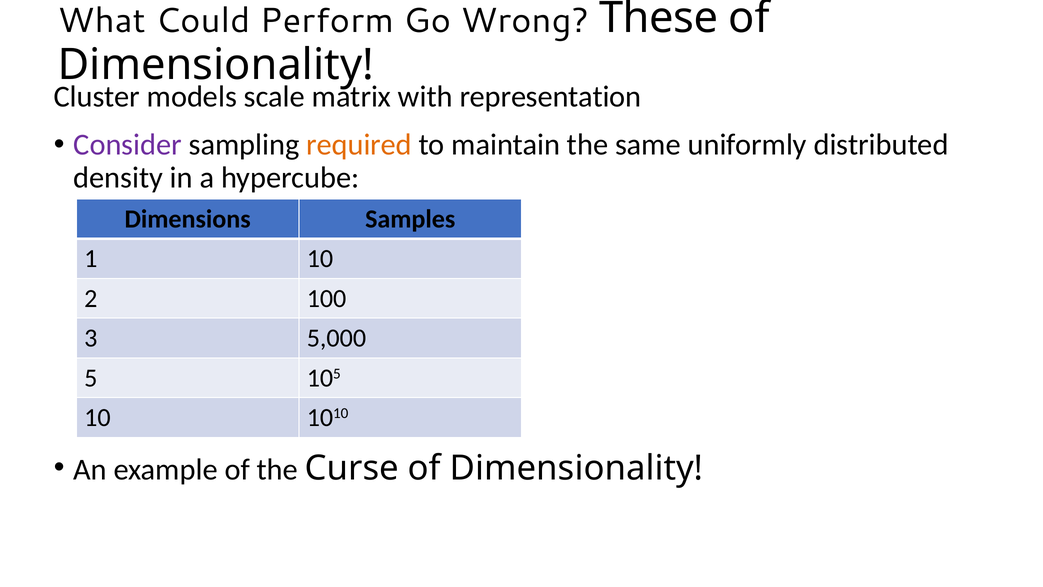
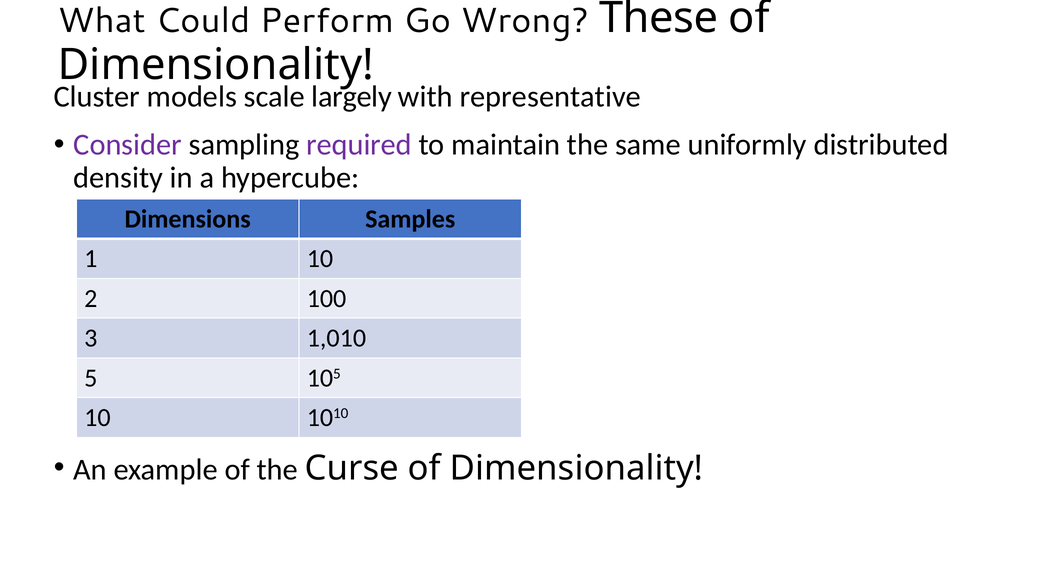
matrix: matrix -> largely (352, 97)
representation: representation -> representative (550, 97)
required colour: orange -> purple (359, 145)
5,000: 5,000 -> 1,010 (336, 338)
